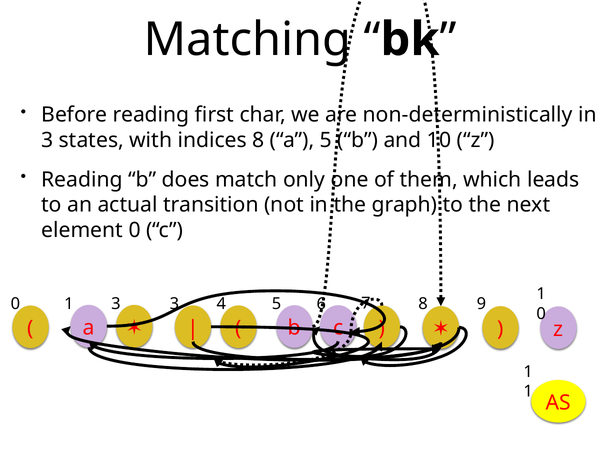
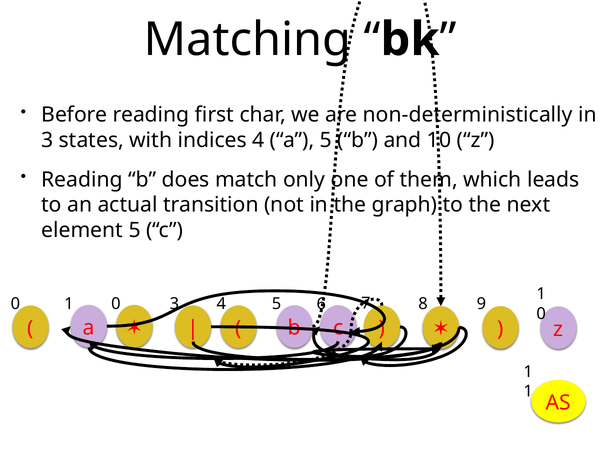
indices 8: 8 -> 4 (258, 140)
element 0: 0 -> 5 (135, 231)
0 1 3: 3 -> 0 (116, 304)
